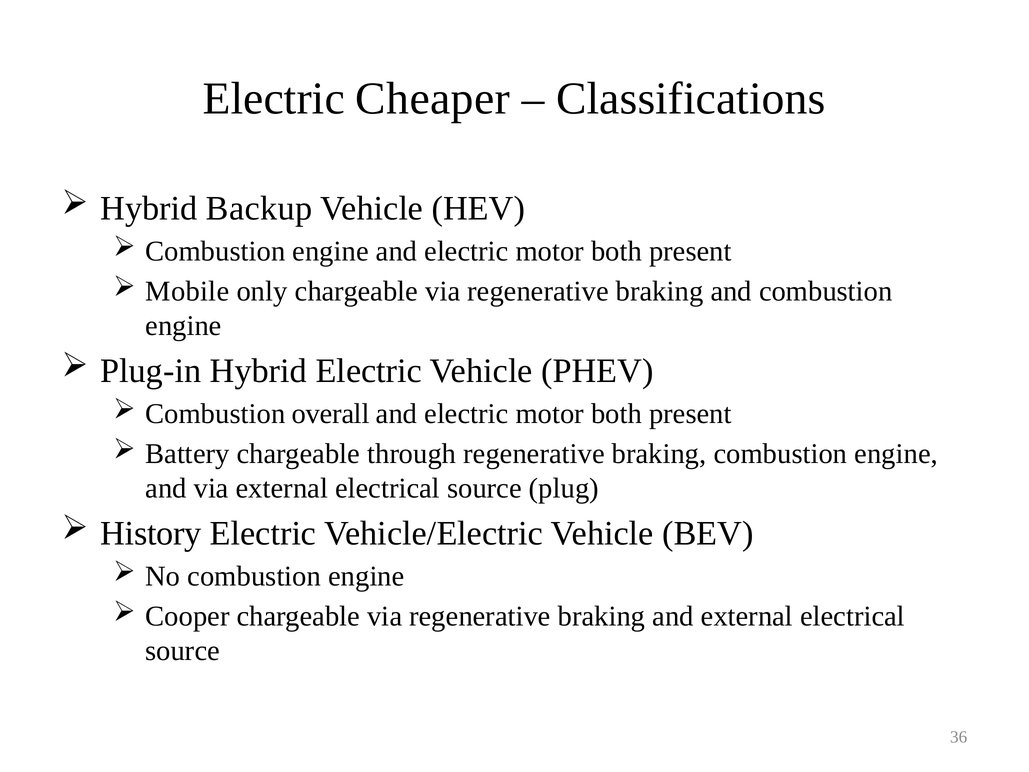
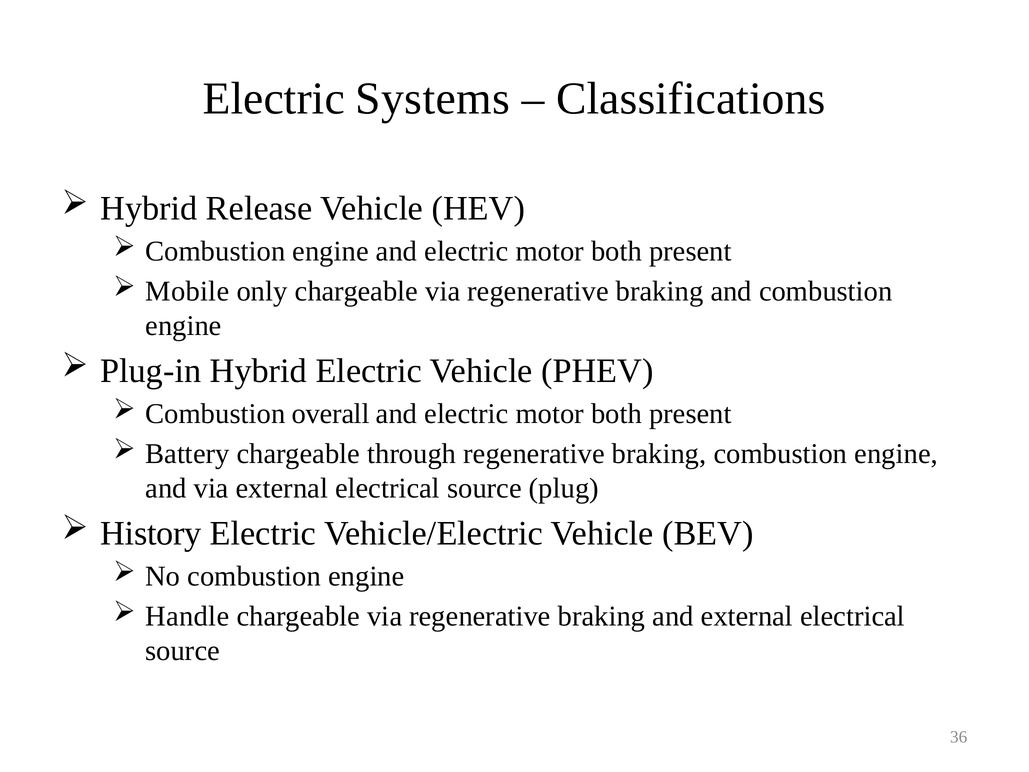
Cheaper: Cheaper -> Systems (433, 98)
Backup: Backup -> Release (259, 208)
Cooper: Cooper -> Handle (187, 616)
